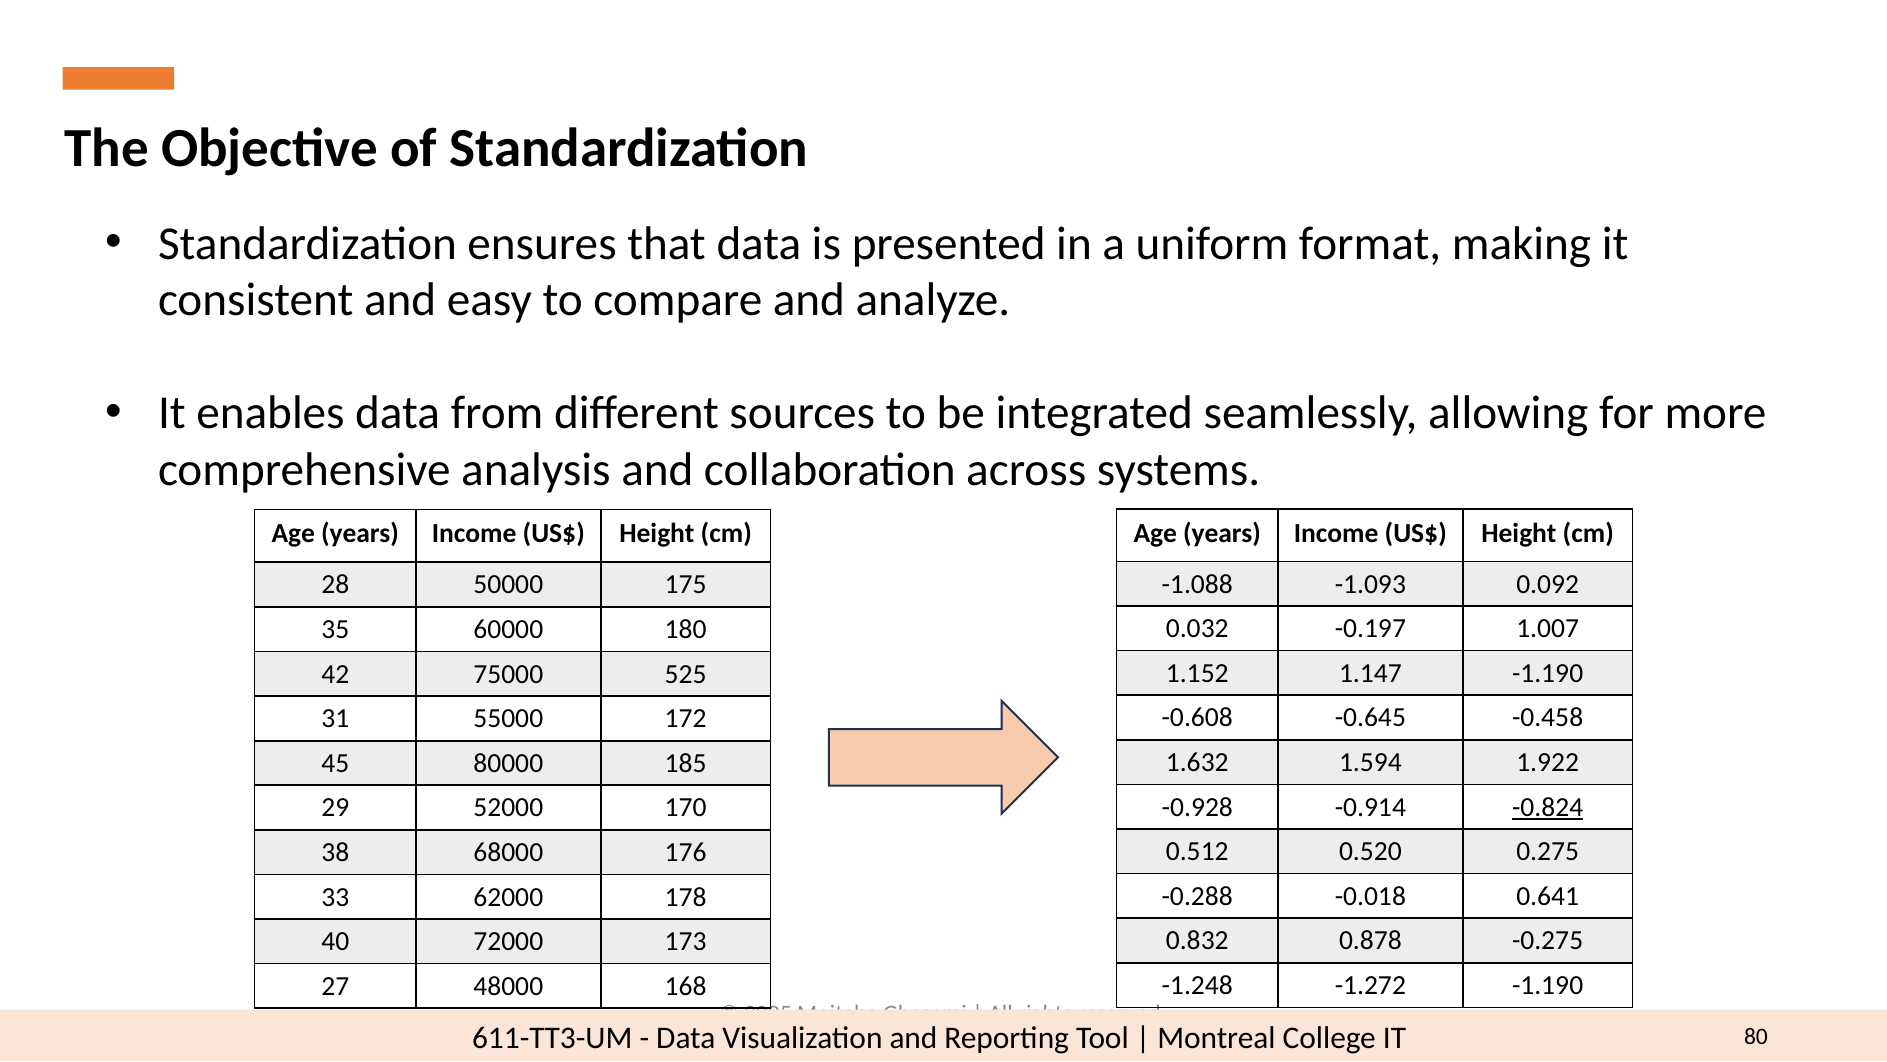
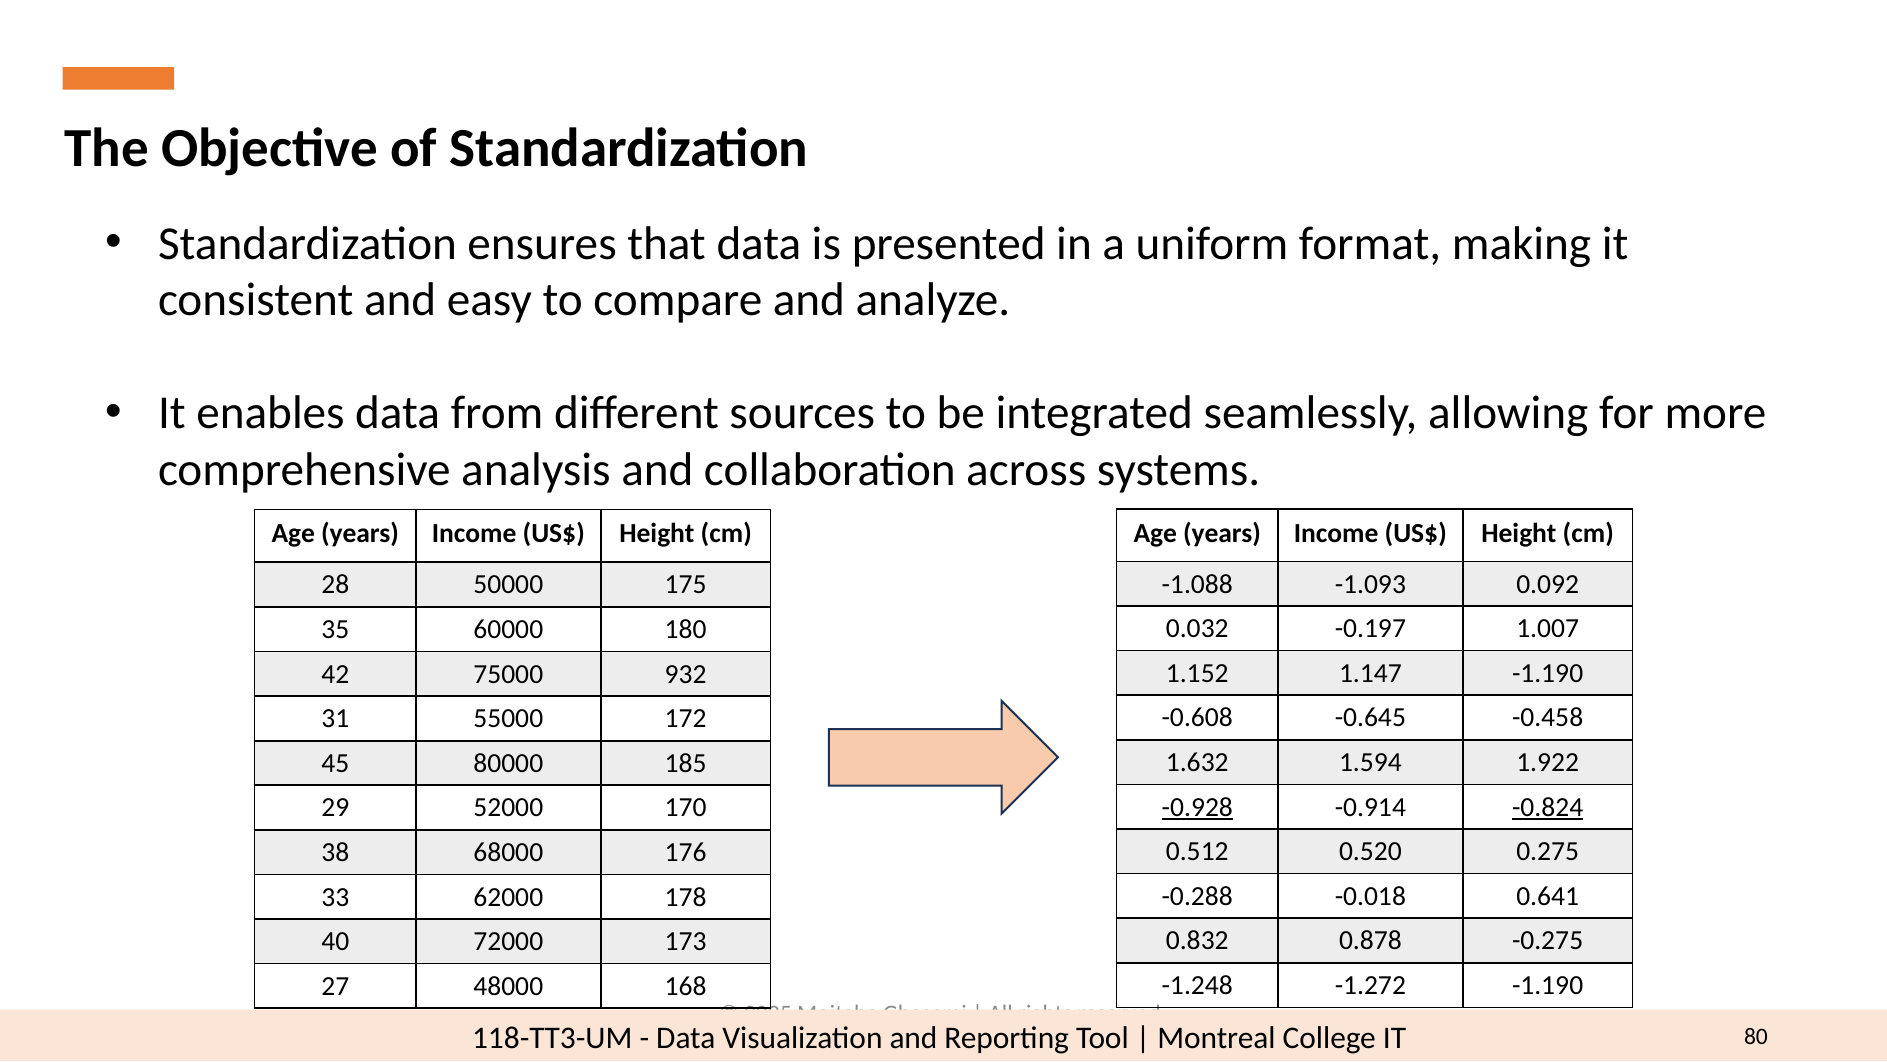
525: 525 -> 932 (686, 674)
-0.928 underline: none -> present (1197, 807)
611-TT3-UM: 611-TT3-UM -> 118-TT3-UM (552, 1037)
